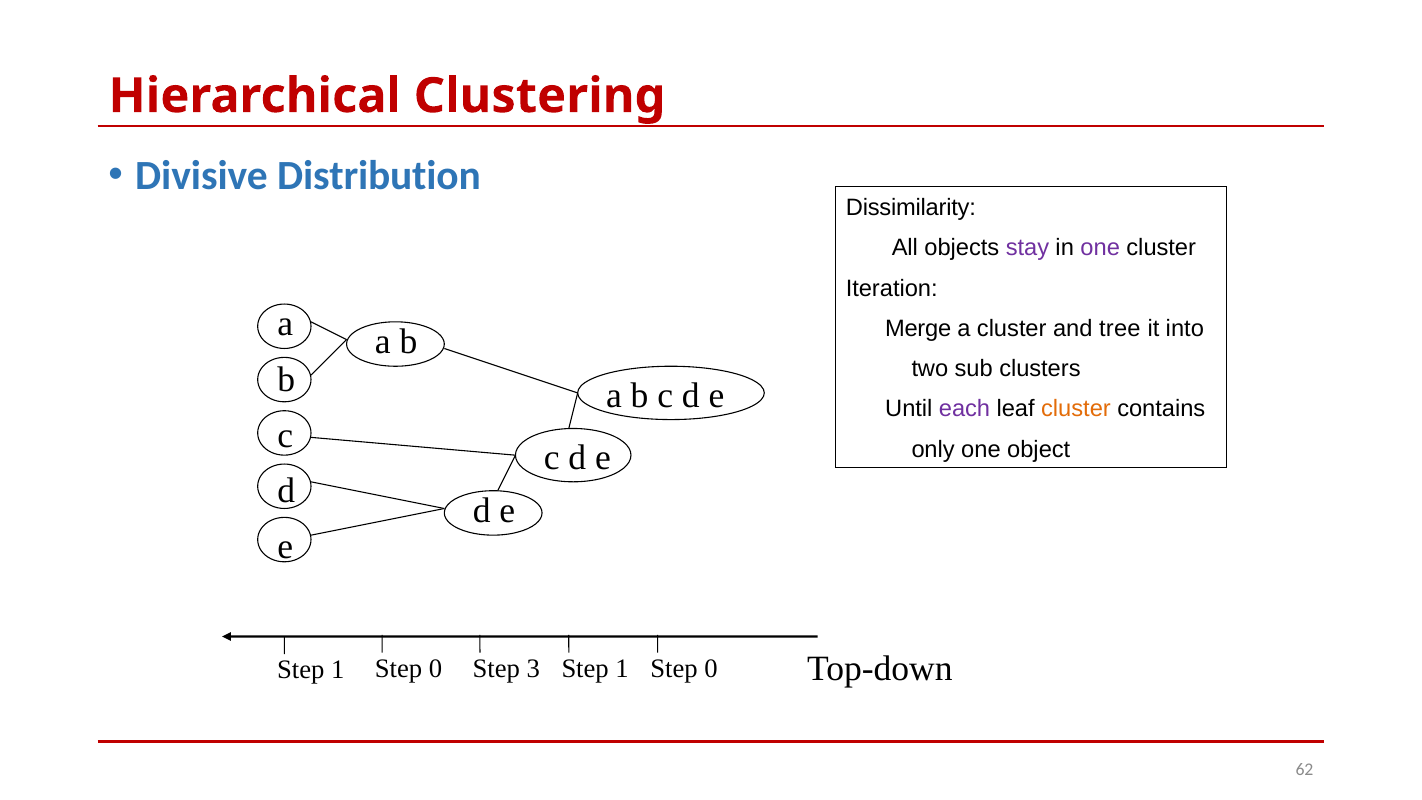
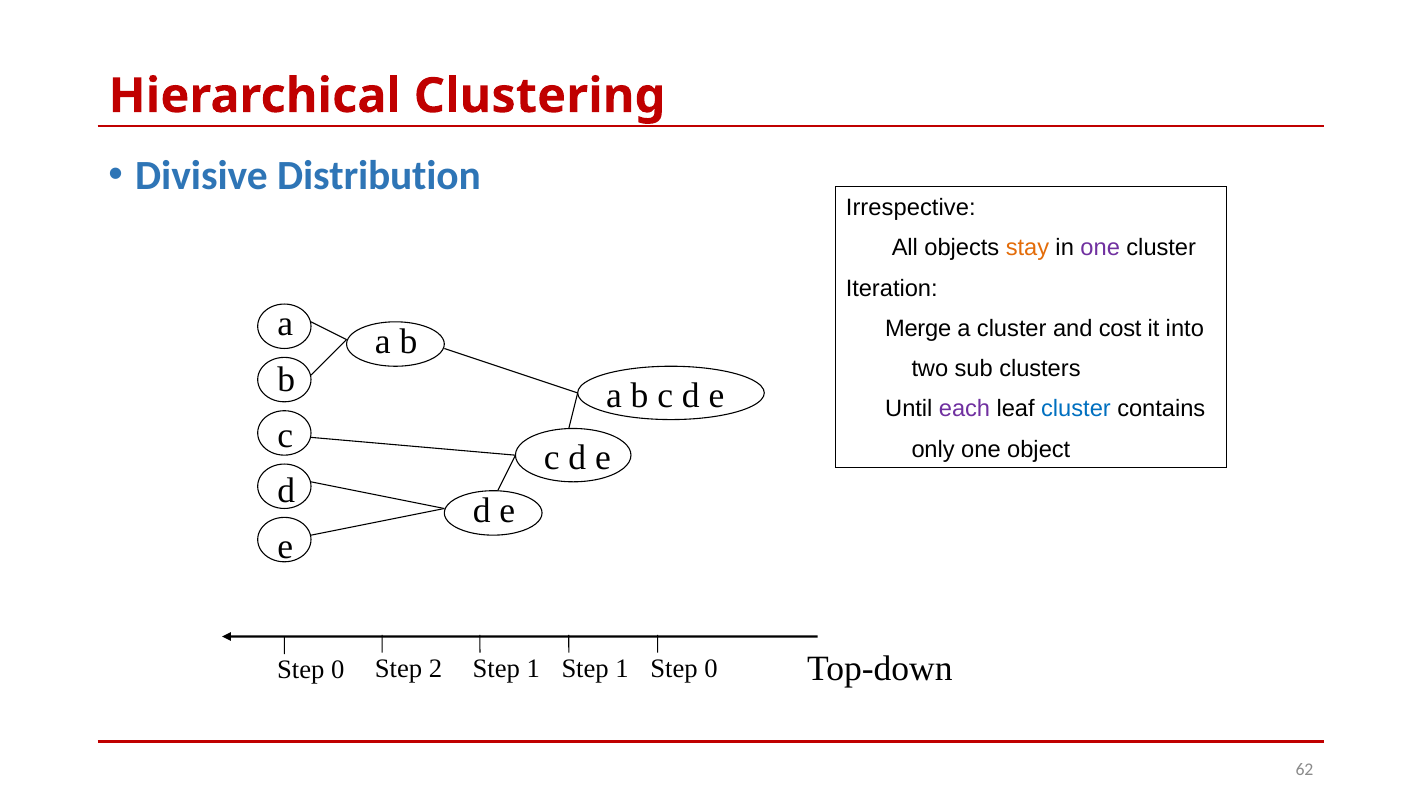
Dissimilarity: Dissimilarity -> Irrespective (911, 208)
stay colour: purple -> orange (1027, 248)
tree: tree -> cost (1120, 329)
cluster colour: orange -> blue (1076, 409)
1: 1 -> 0 (338, 670)
0: 0 -> 2 (436, 668)
3: 3 -> 1 (533, 668)
